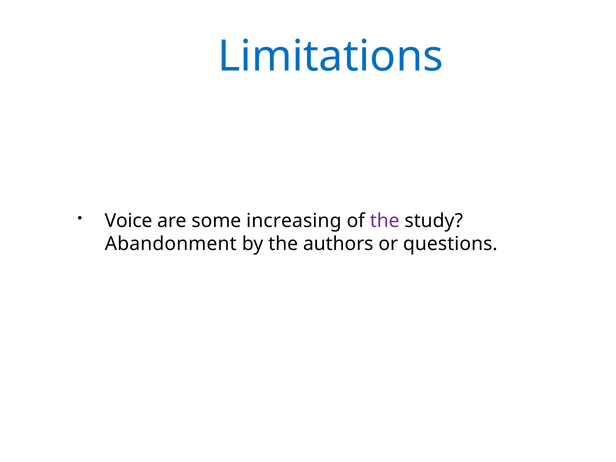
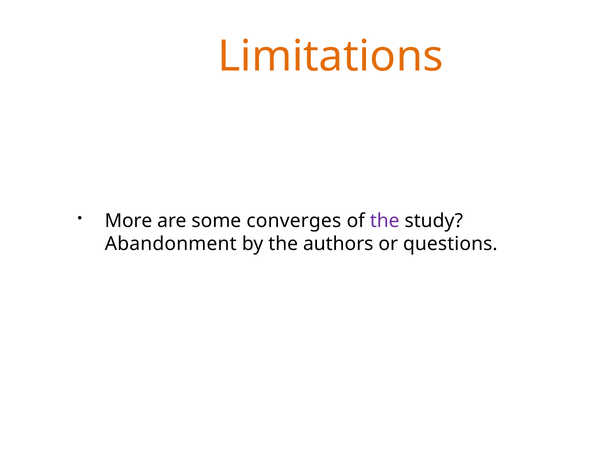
Limitations colour: blue -> orange (331, 57)
Voice: Voice -> More (128, 221)
increasing: increasing -> converges (294, 221)
